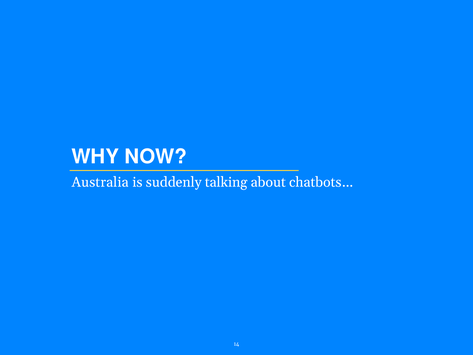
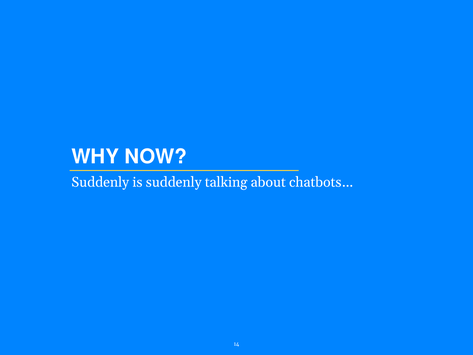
Australia: Australia -> Suddenly (100, 182)
